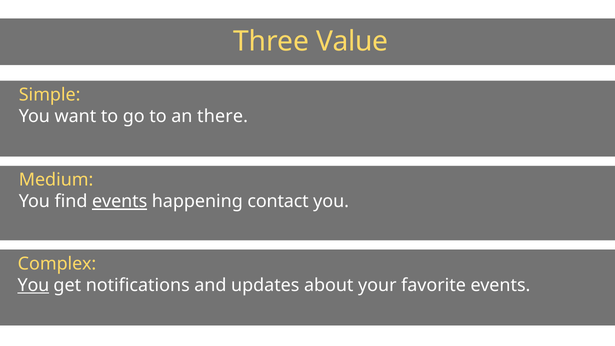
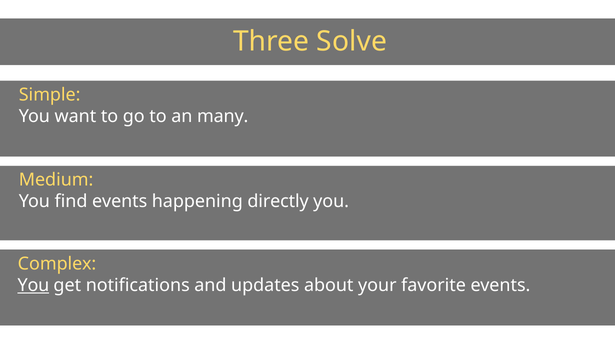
Value: Value -> Solve (352, 42)
there: there -> many (223, 116)
events underline: present -> none (120, 202)
contact: contact -> directly (278, 202)
